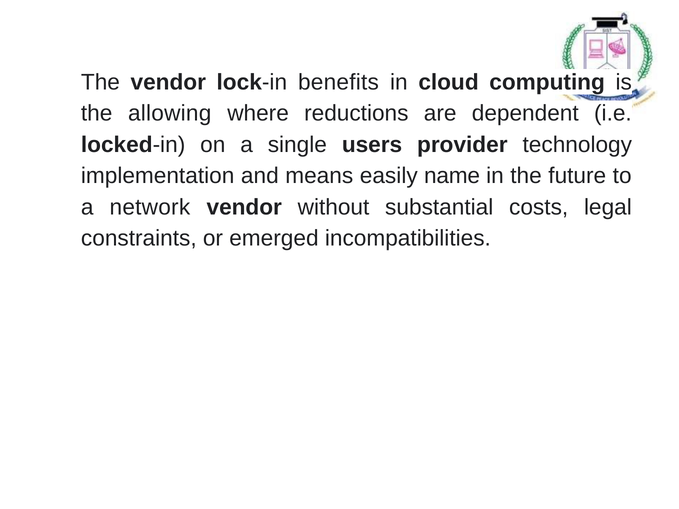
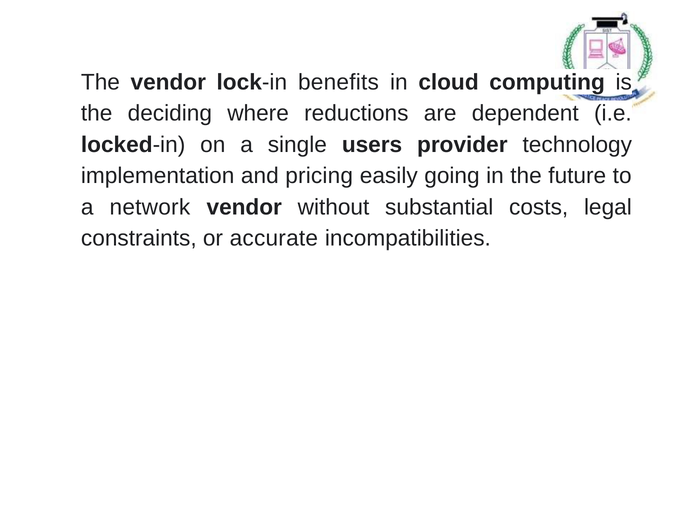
allowing: allowing -> deciding (170, 113)
means: means -> pricing (319, 176)
name: name -> going (452, 176)
emerged: emerged -> accurate (274, 238)
